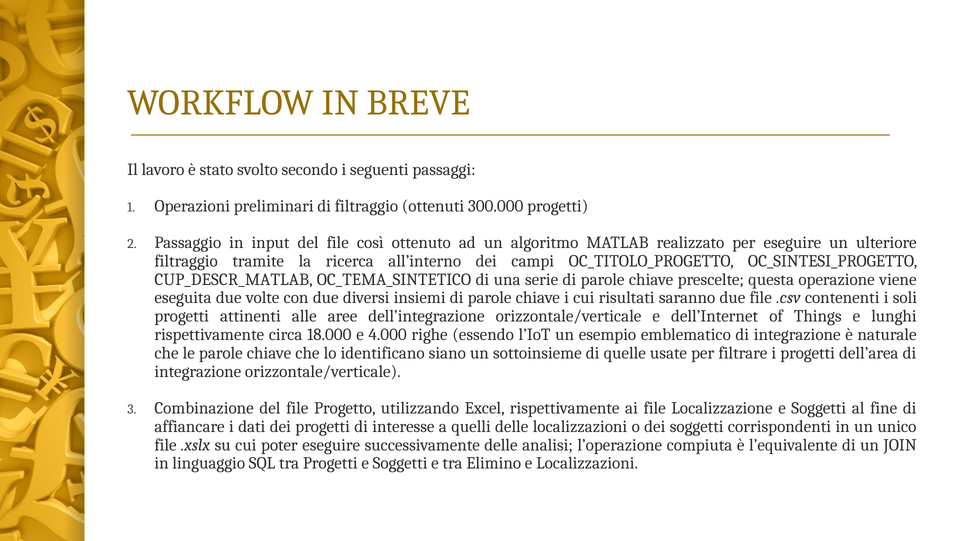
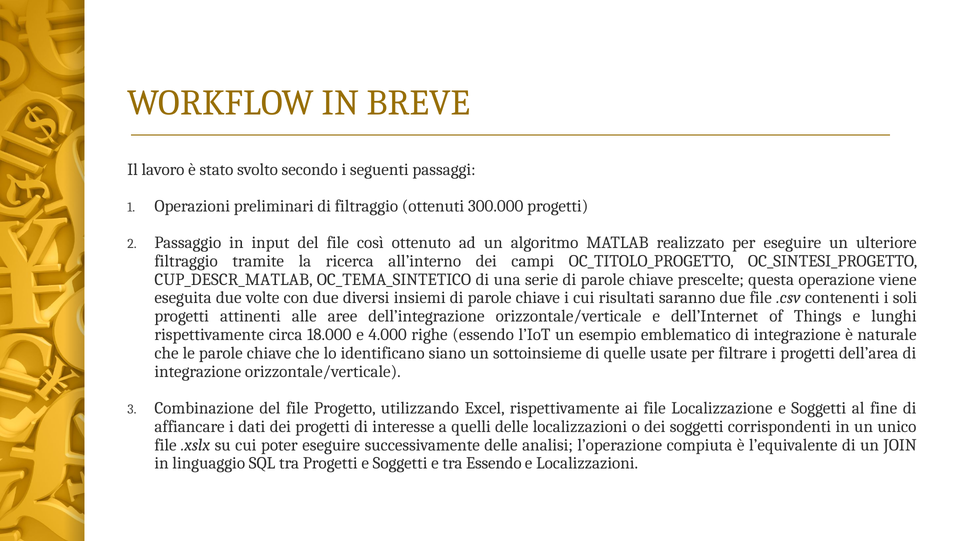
tra Elimino: Elimino -> Essendo (494, 464)
